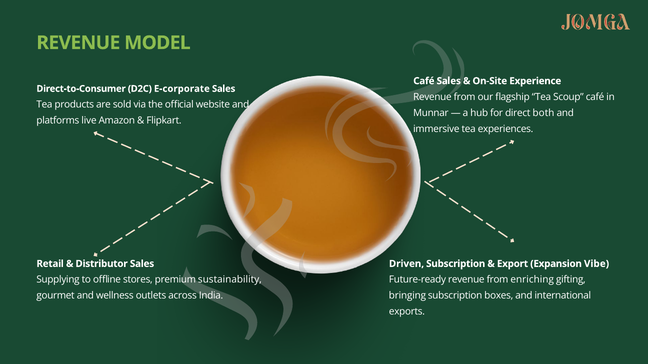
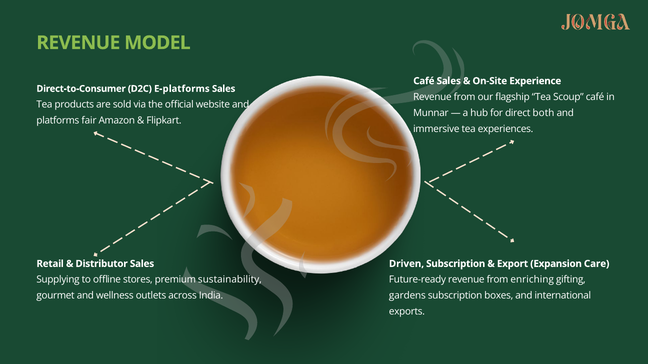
E-corporate: E-corporate -> E-platforms (182, 89)
live: live -> fair (89, 121)
Vibe: Vibe -> Care (597, 264)
bringing: bringing -> gardens (407, 296)
